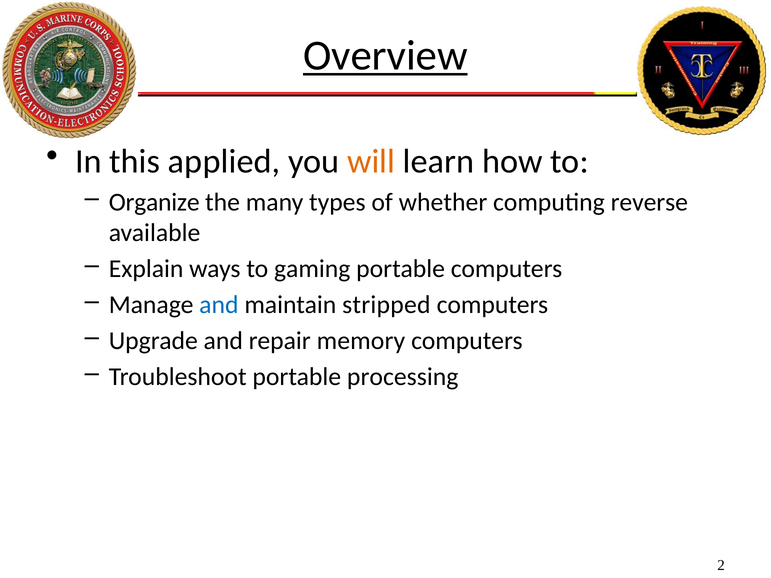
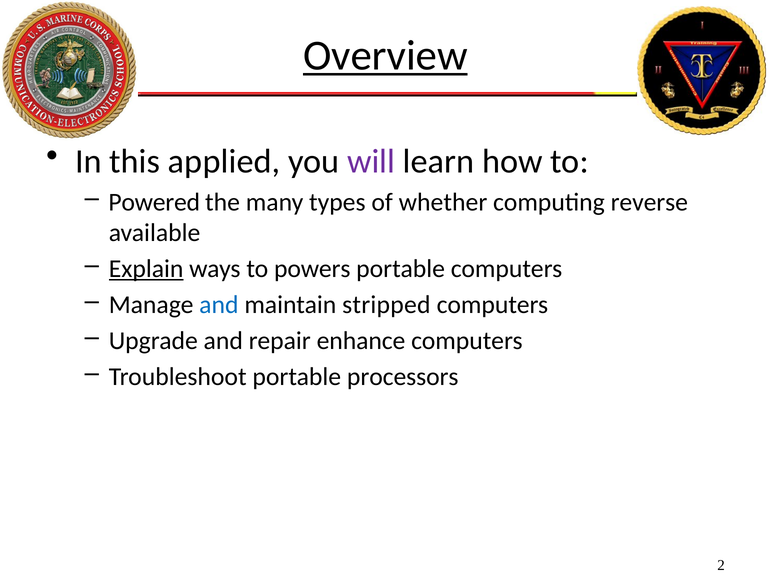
will colour: orange -> purple (371, 162)
Organize: Organize -> Powered (154, 202)
Explain underline: none -> present (146, 269)
gaming: gaming -> powers (312, 269)
memory: memory -> enhance (361, 341)
processing: processing -> processors (403, 377)
